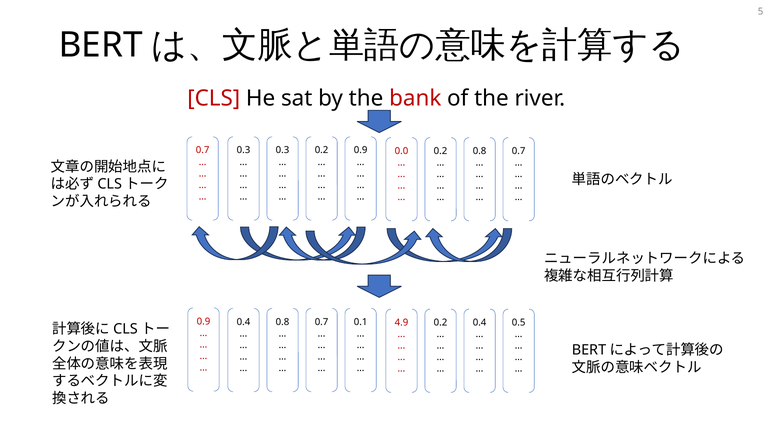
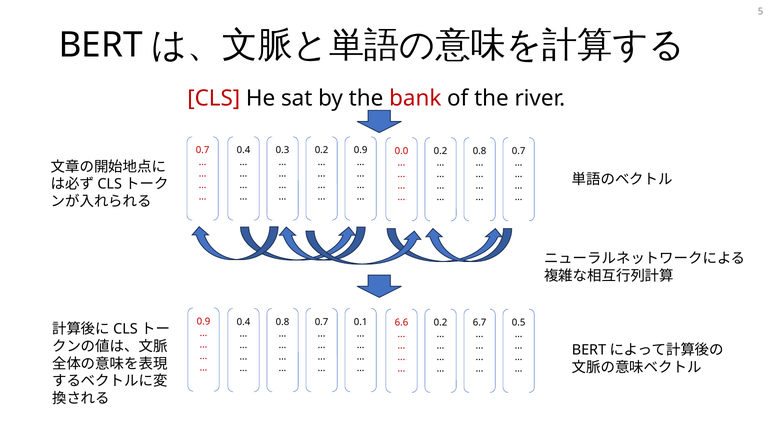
0.3: 0.3 -> 0.4 (243, 150)
4.9: 4.9 -> 6.6 (401, 322)
0.4: 0.4 -> 6.7 (480, 322)
